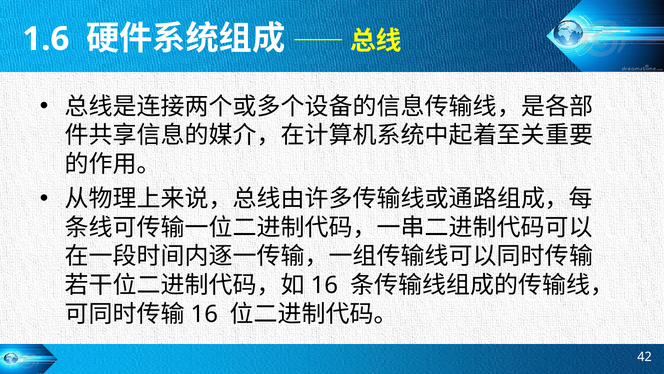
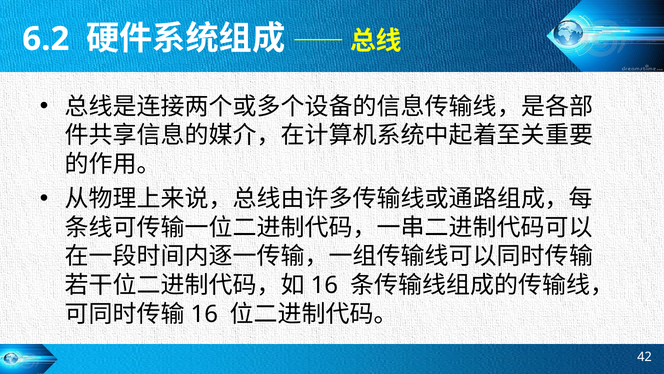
1.6: 1.6 -> 6.2 (46, 39)
